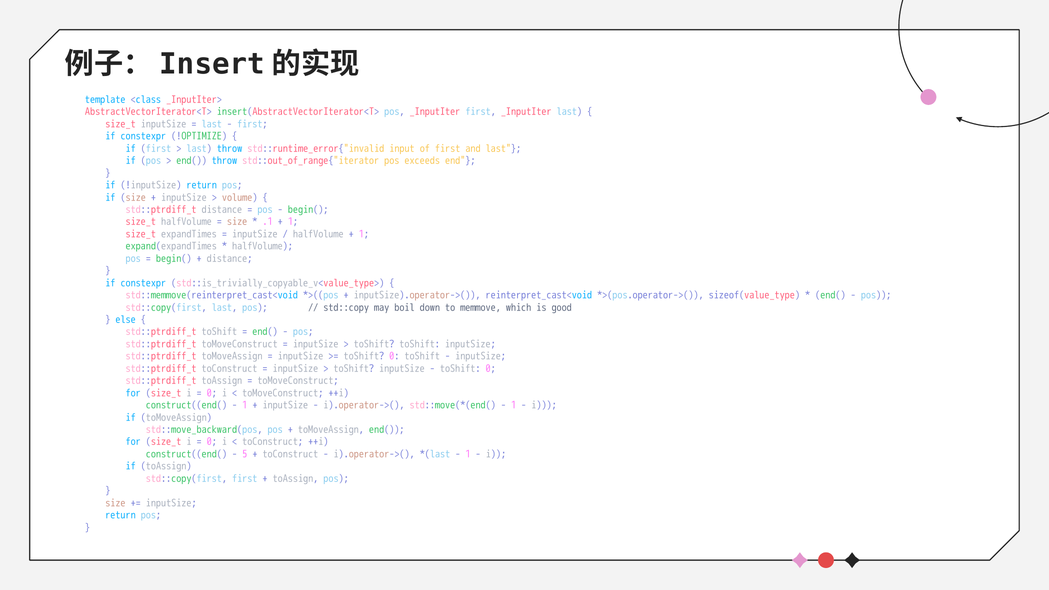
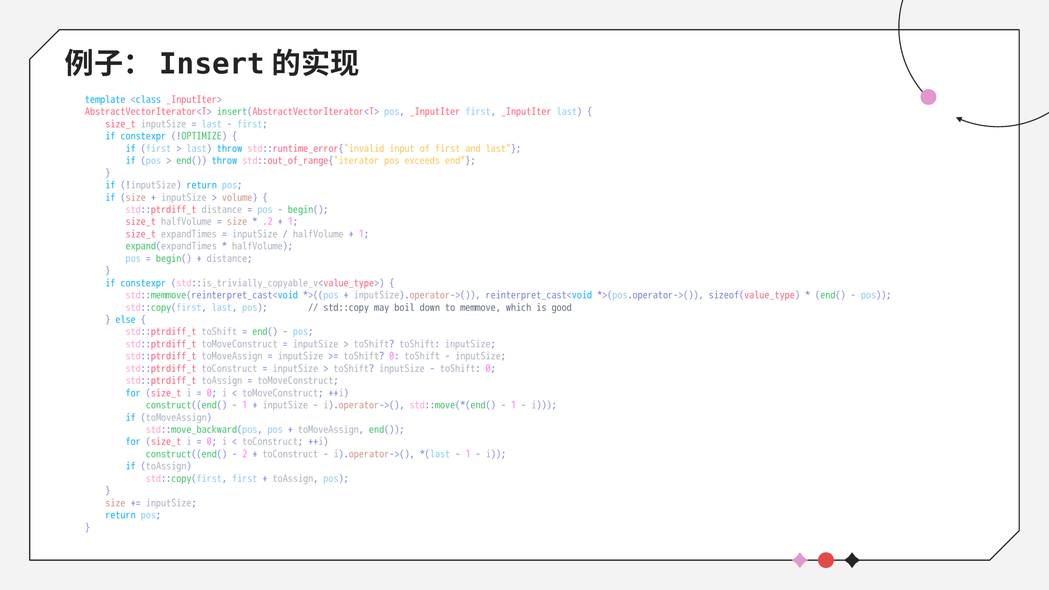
.1: .1 -> .2 (268, 222)
5: 5 -> 2 (245, 454)
